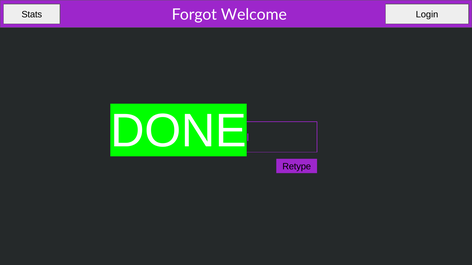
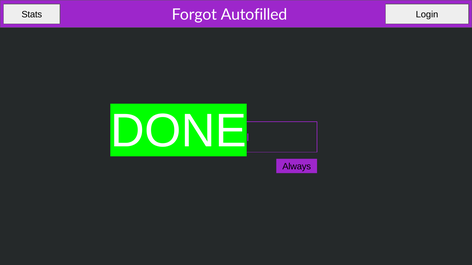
Welcome: Welcome -> Autofilled (254, 15)
Retype: Retype -> Always (297, 167)
